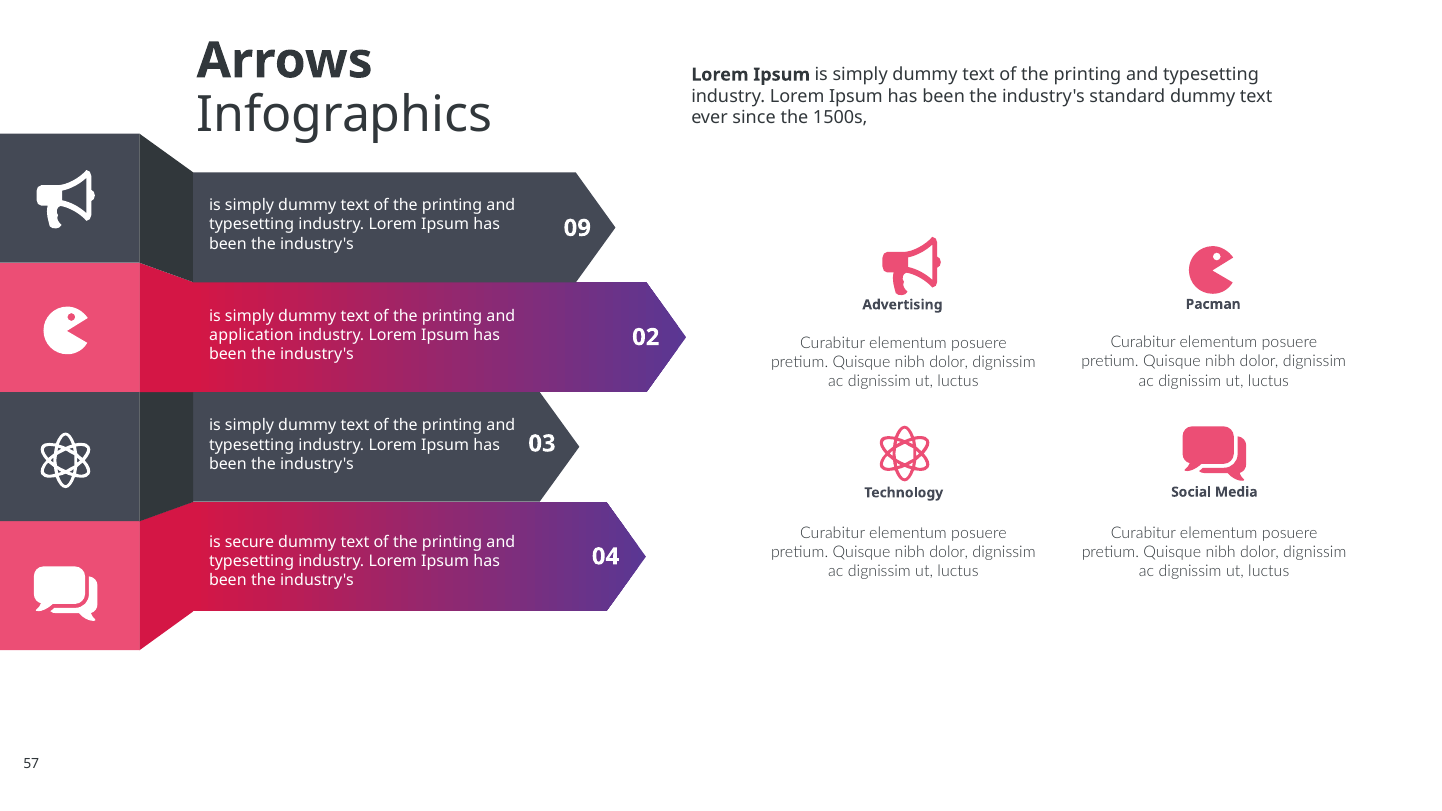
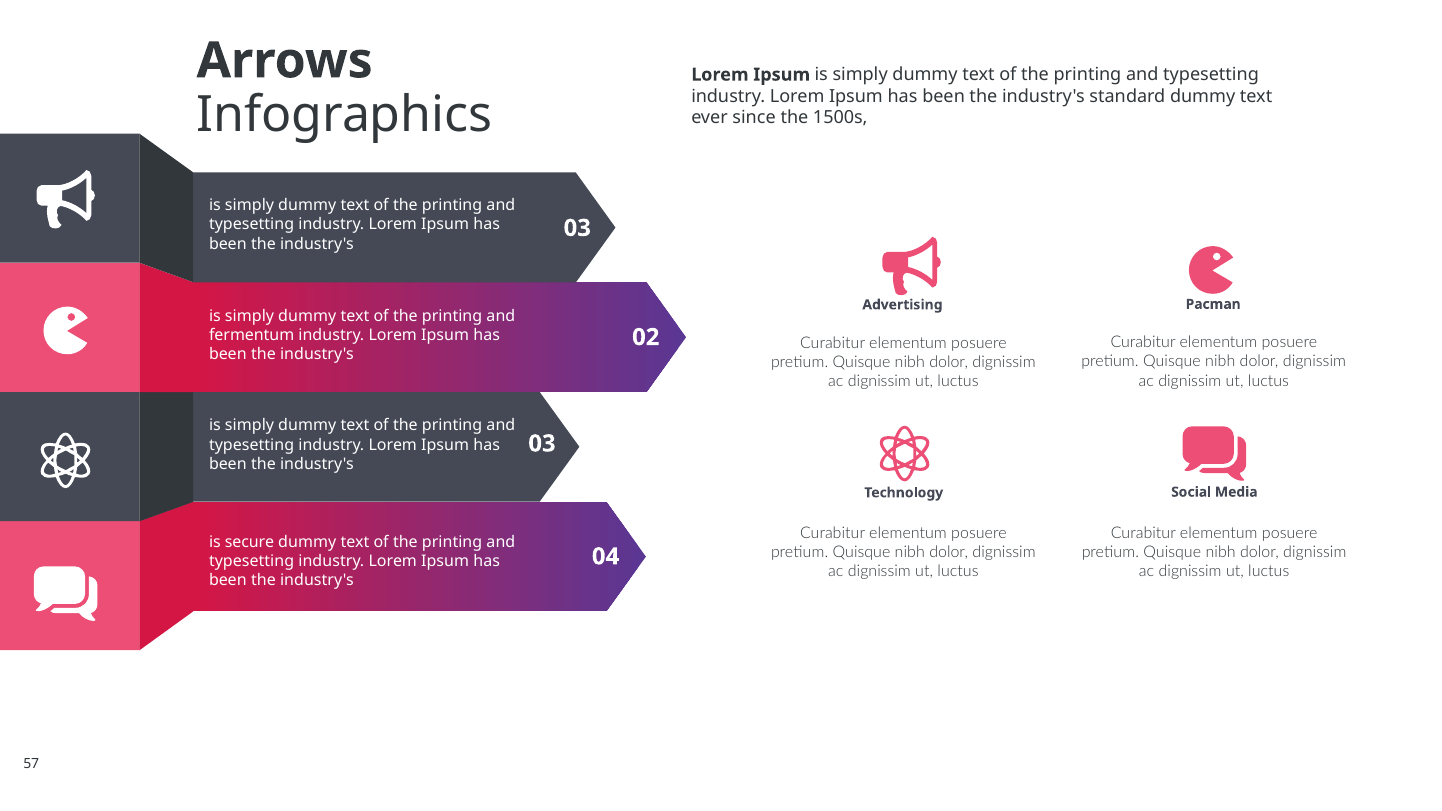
industry's 09: 09 -> 03 (577, 228)
application: application -> fermentum (252, 335)
